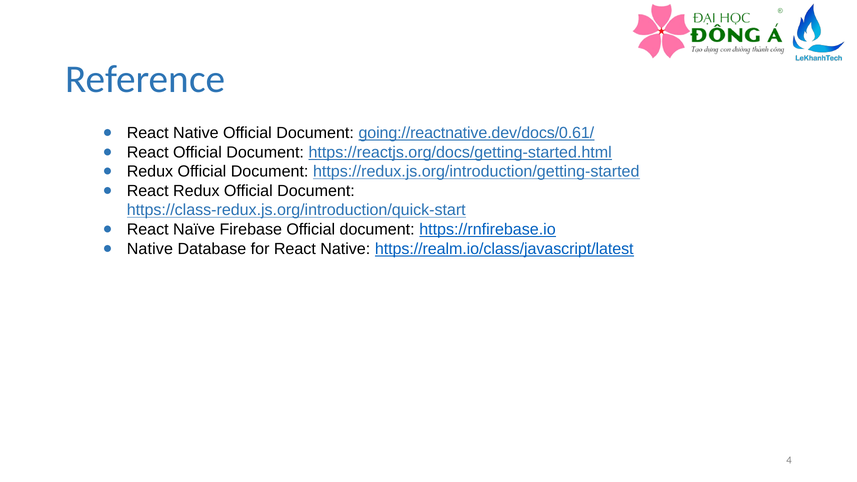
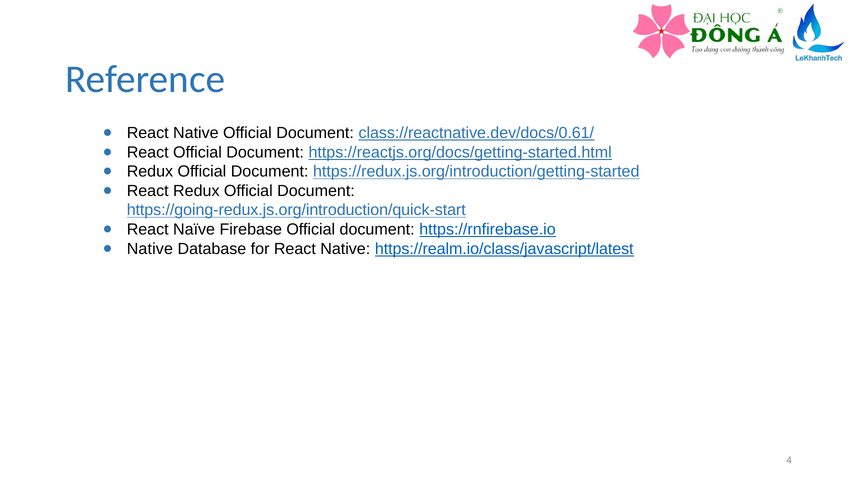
going://reactnative.dev/docs/0.61/: going://reactnative.dev/docs/0.61/ -> class://reactnative.dev/docs/0.61/ (476, 133)
https://class-redux.js.org/introduction/quick-start: https://class-redux.js.org/introduction/quick-start -> https://going-redux.js.org/introduction/quick-start (296, 210)
